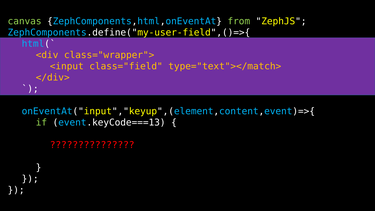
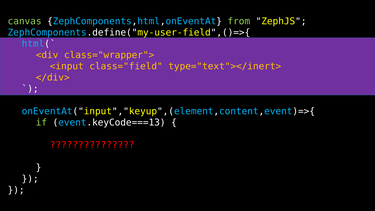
type="text"></match>: type="text"></match> -> type="text"></inert> (225, 66)
